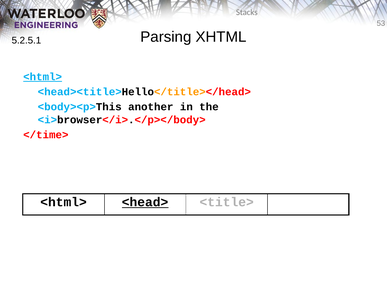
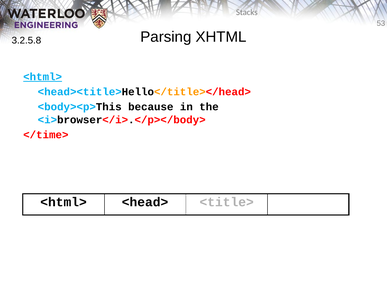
5.2.5.1: 5.2.5.1 -> 3.2.5.8 (26, 40)
another: another -> because (151, 107)
<head> underline: present -> none (145, 202)
